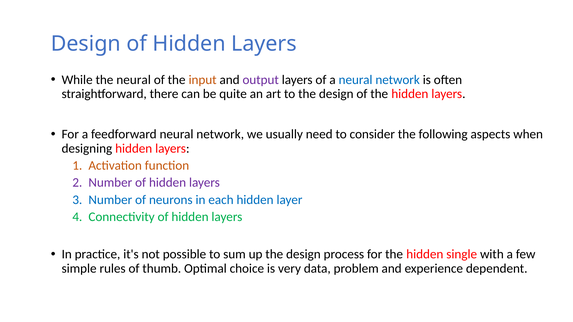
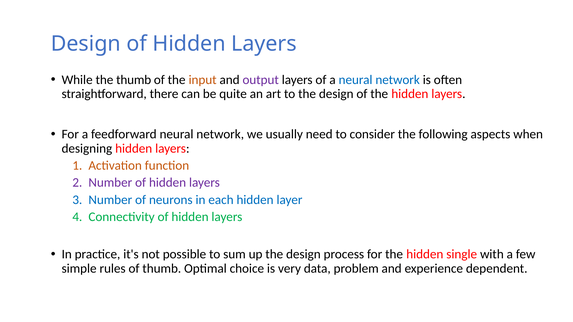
the neural: neural -> thumb (134, 80)
